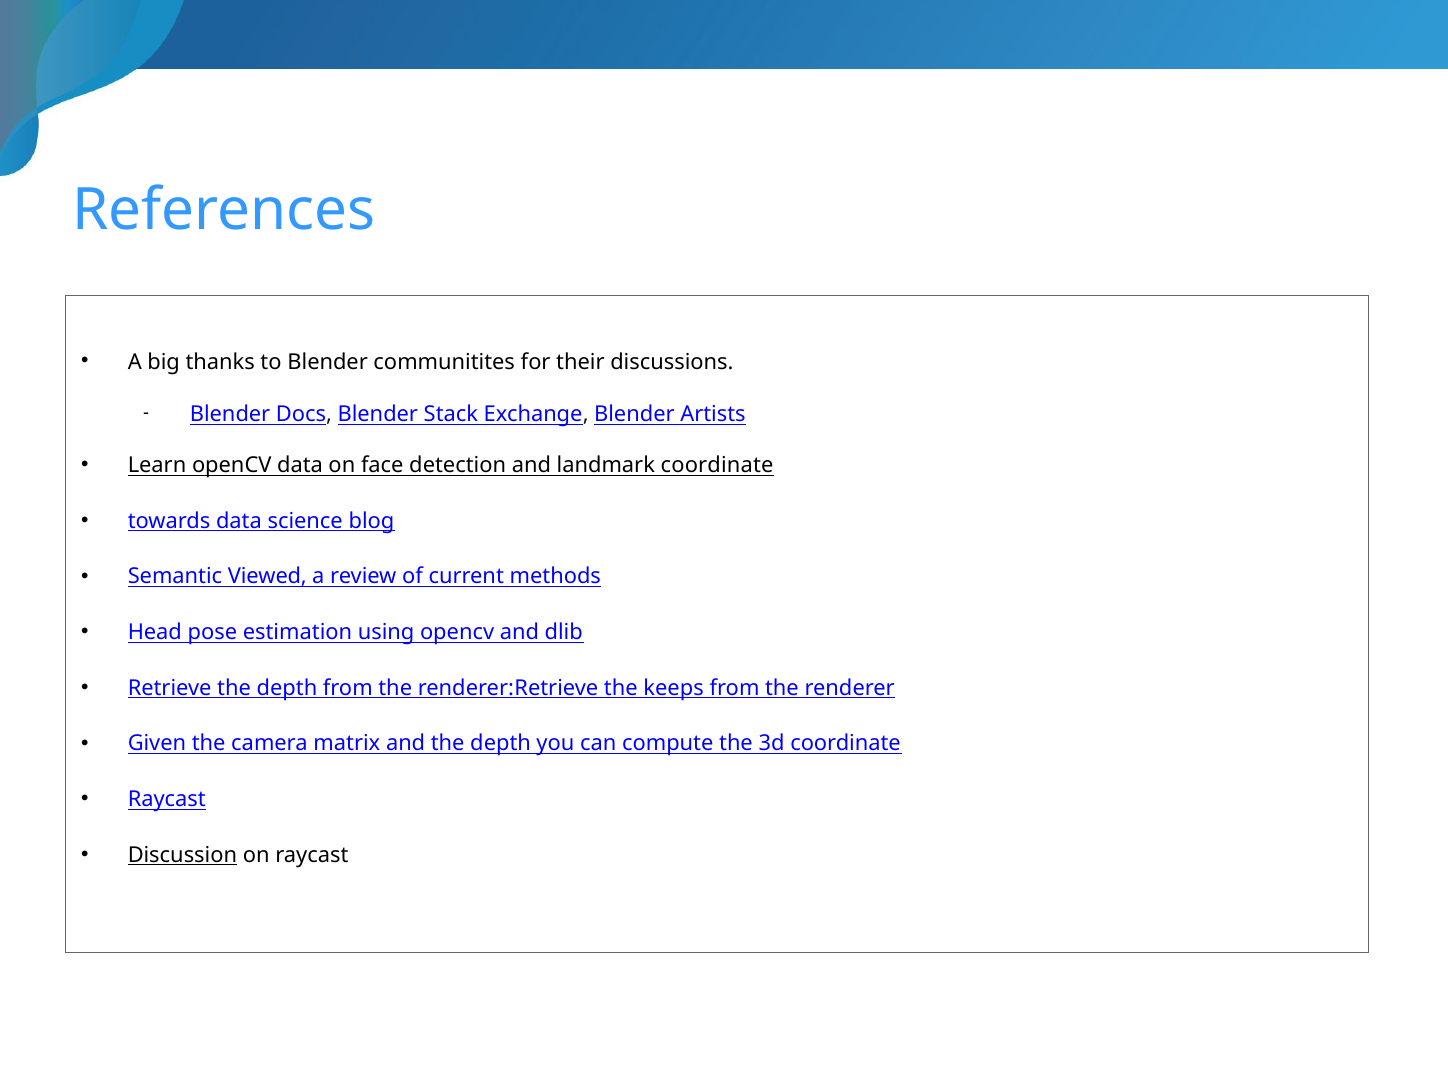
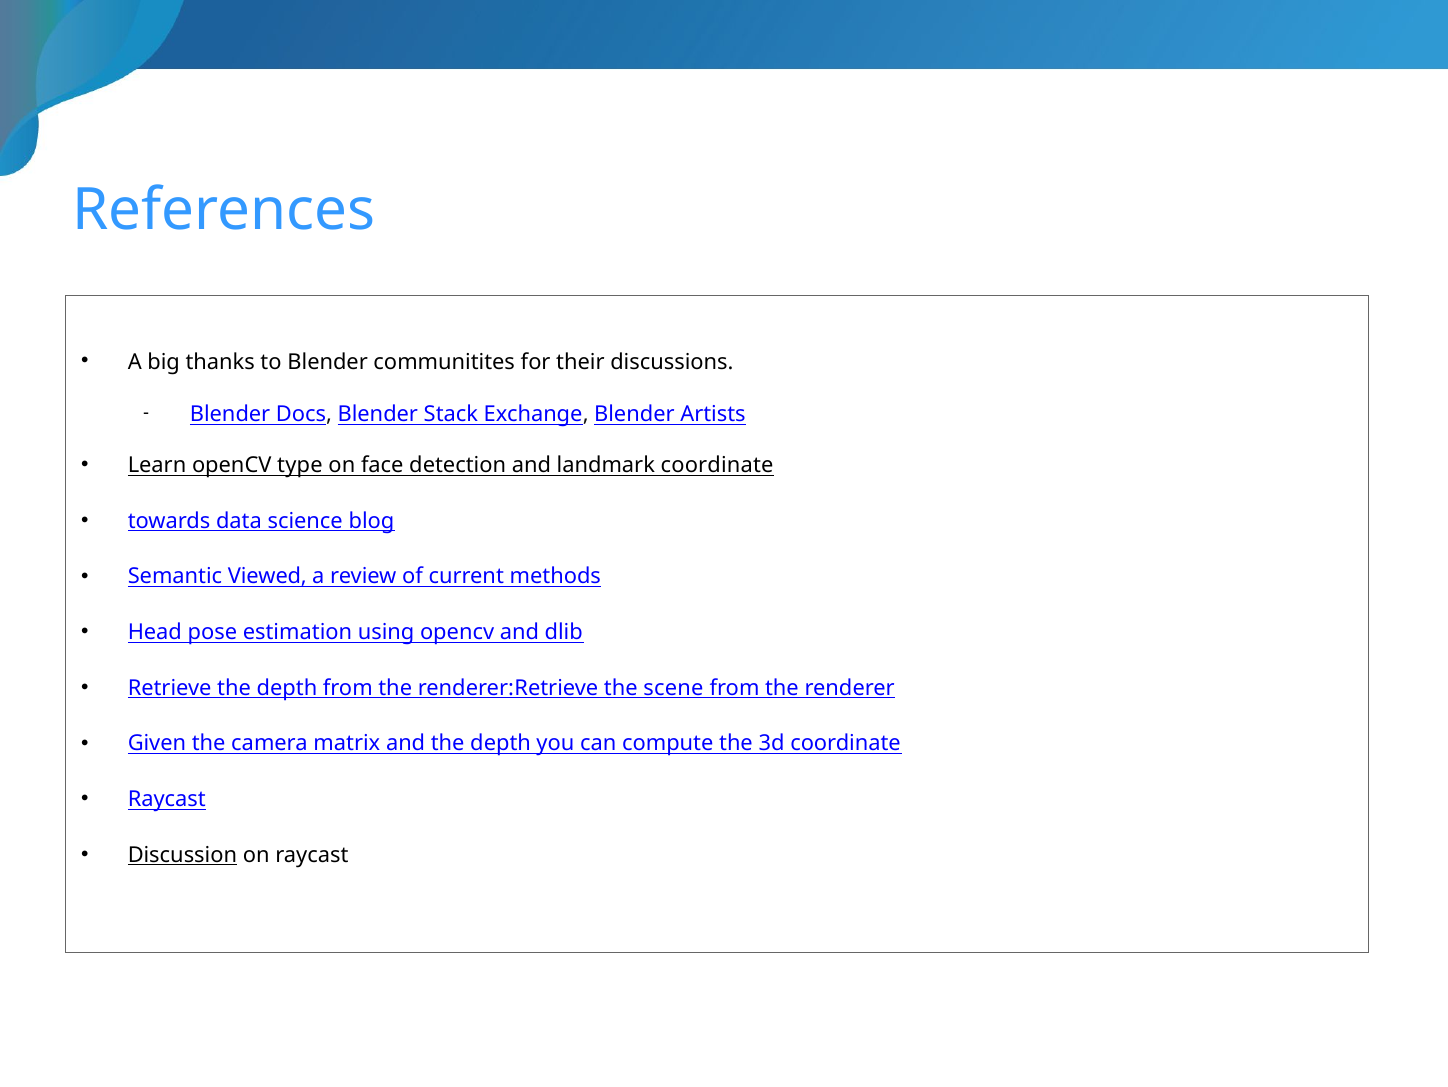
openCV data: data -> type (300, 465)
keeps: keeps -> scene (674, 688)
